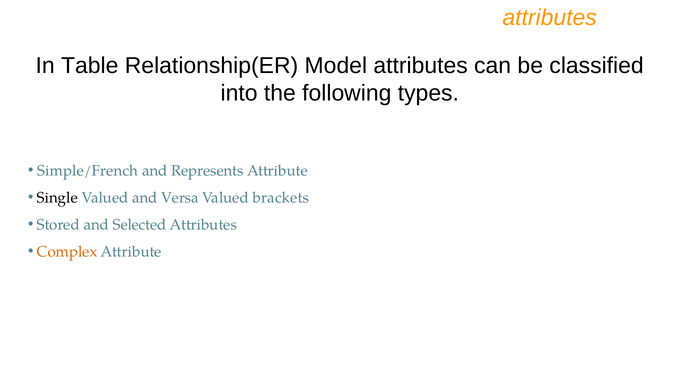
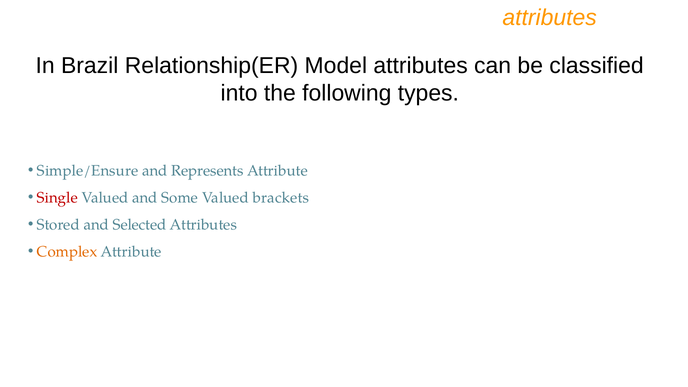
Table: Table -> Brazil (90, 66)
Simple/French: Simple/French -> Simple/Ensure (88, 171)
Single colour: black -> red (57, 198)
Versa: Versa -> Some (180, 198)
